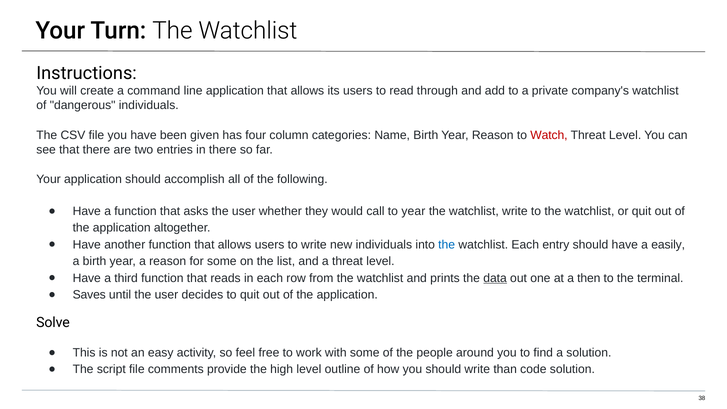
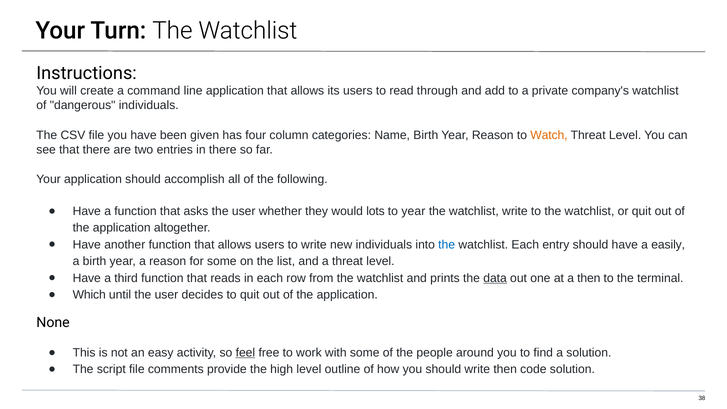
Watch colour: red -> orange (549, 135)
call: call -> lots (375, 211)
Saves: Saves -> Which (89, 295)
Solve: Solve -> None (53, 323)
feel underline: none -> present (245, 353)
write than: than -> then (505, 369)
